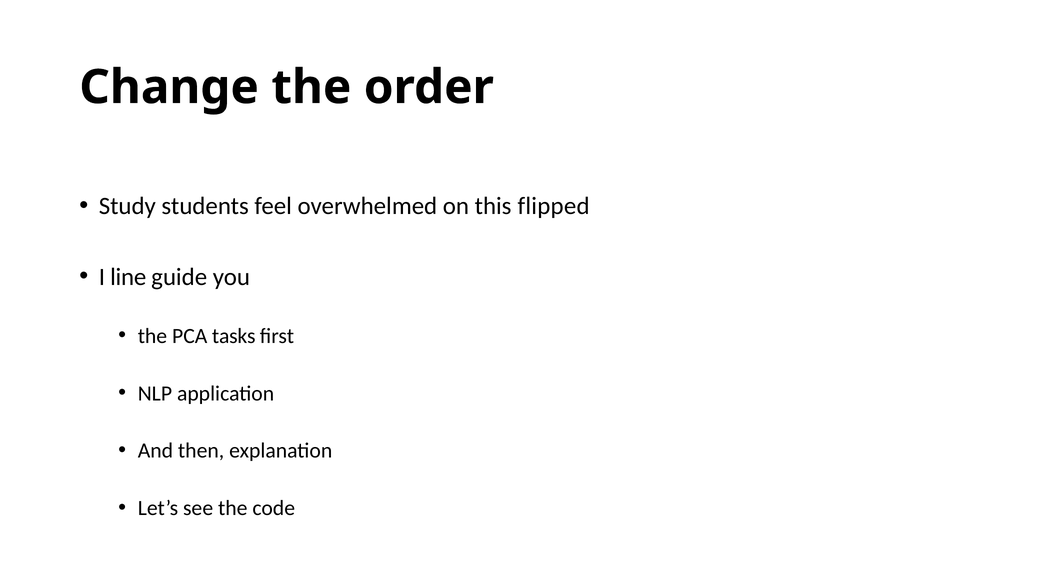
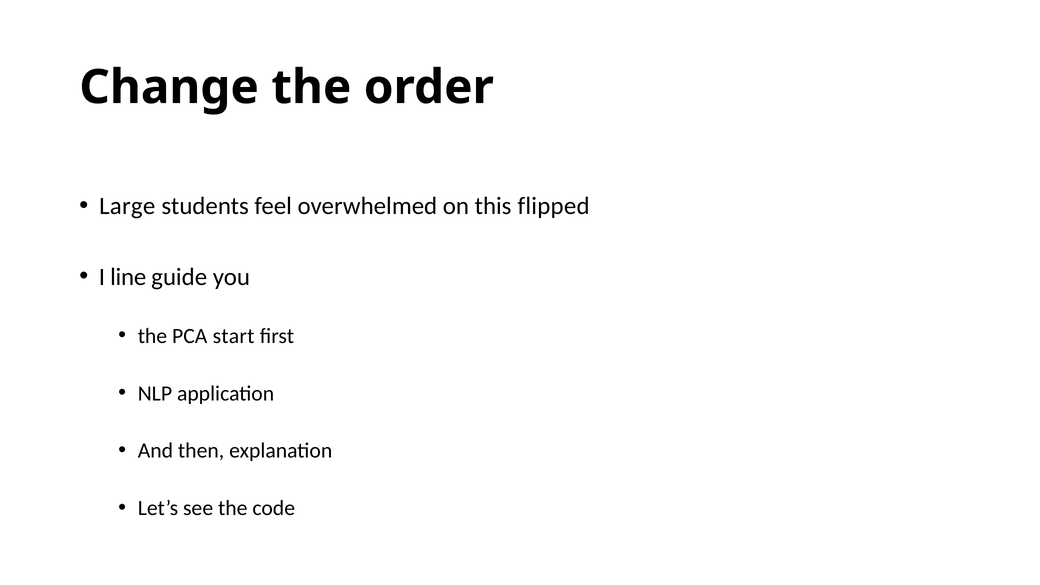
Study: Study -> Large (127, 206)
tasks: tasks -> start (234, 336)
